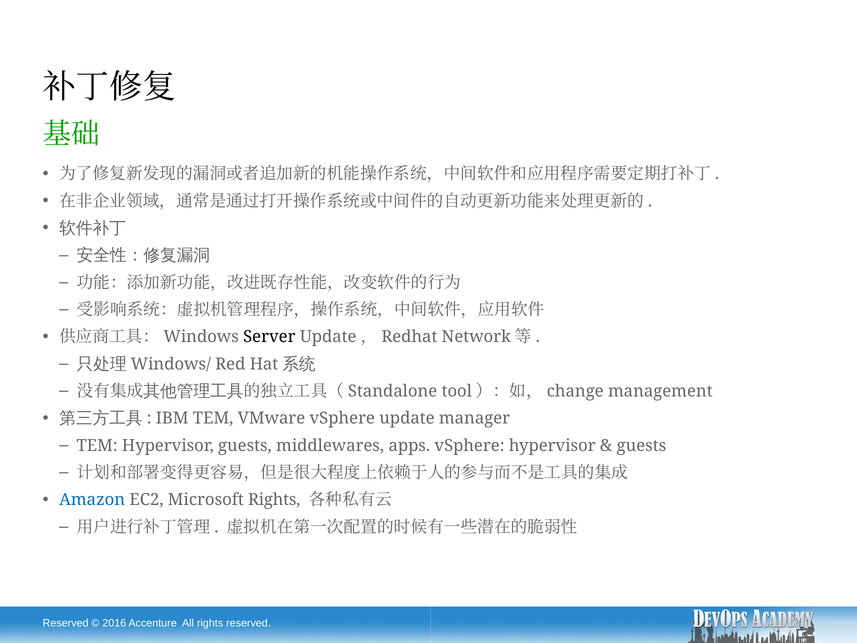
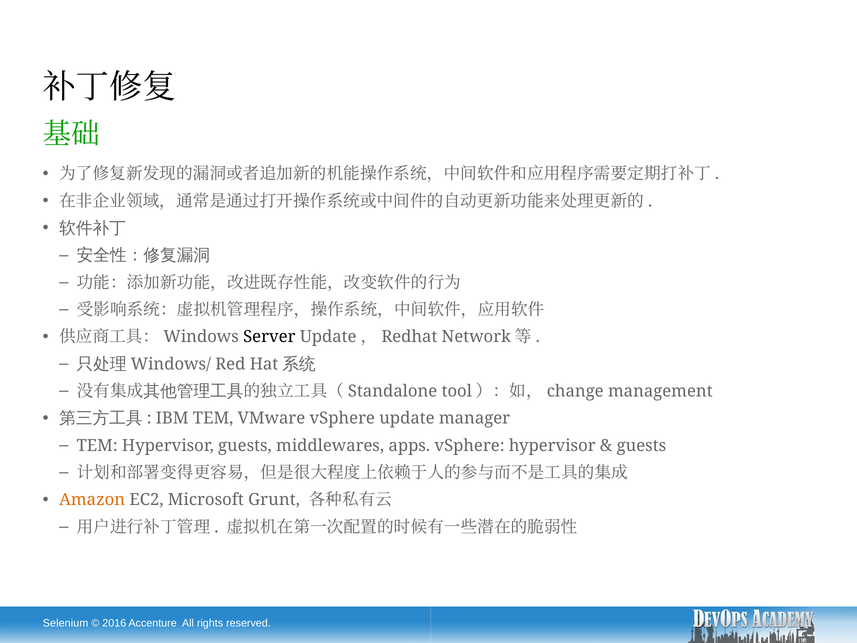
Amazon colour: blue -> orange (92, 500)
Microsoft Rights: Rights -> Grunt (274, 500)
Reserved: Reserved -> Selenium (66, 623)
